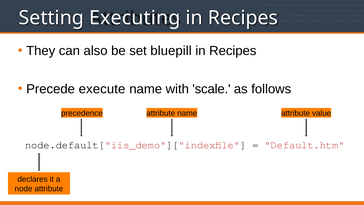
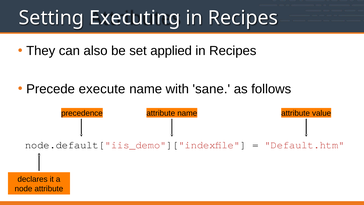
bluepill: bluepill -> applied (171, 51)
scale: scale -> sane (211, 89)
